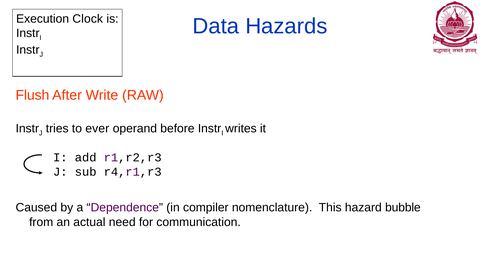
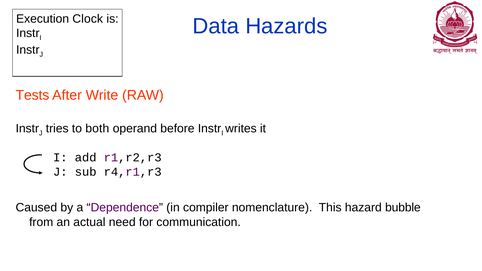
Flush: Flush -> Tests (32, 95)
ever: ever -> both (97, 128)
